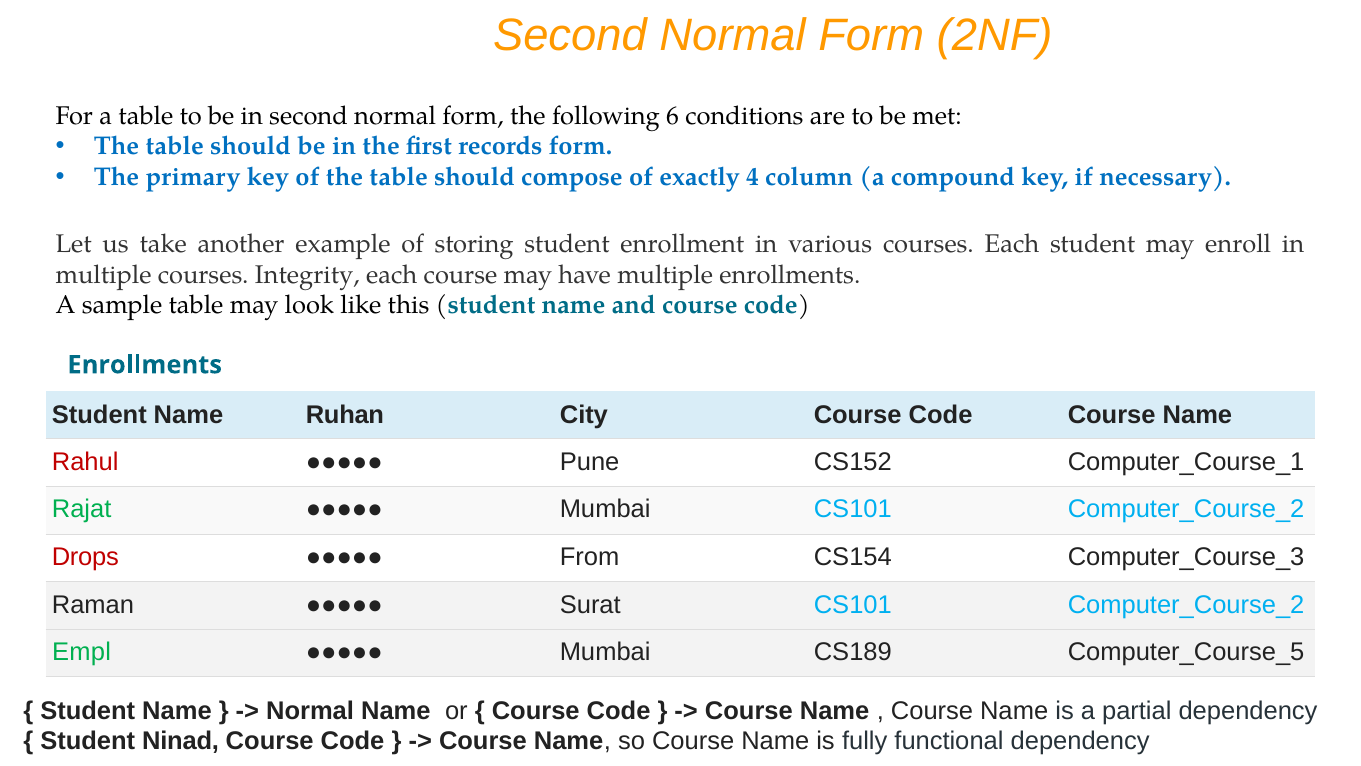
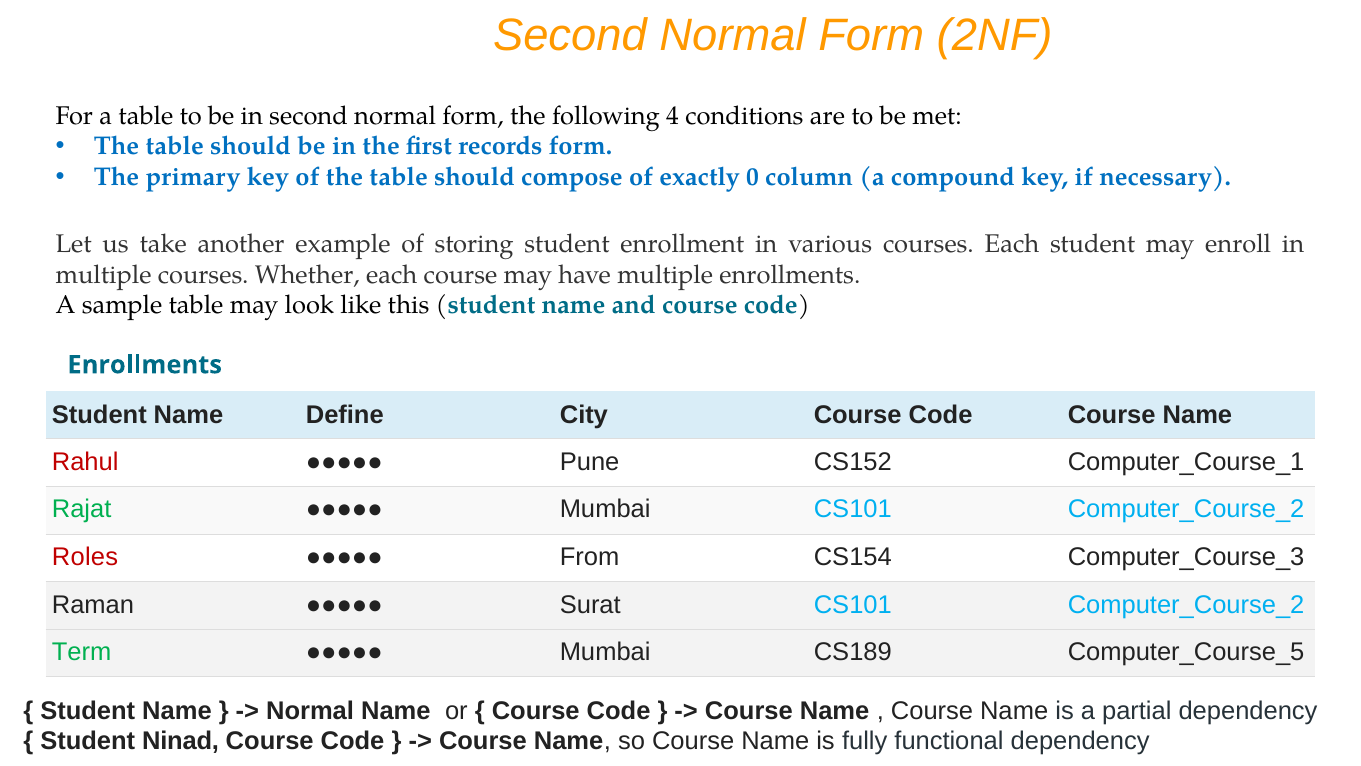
6: 6 -> 4 (673, 116)
4: 4 -> 0 (752, 177)
Integrity: Integrity -> Whether (307, 275)
Ruhan: Ruhan -> Define (345, 415)
Drops: Drops -> Roles (85, 557)
Empl: Empl -> Term (82, 652)
